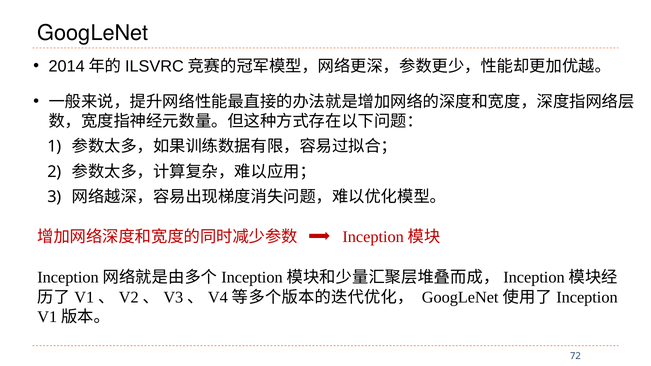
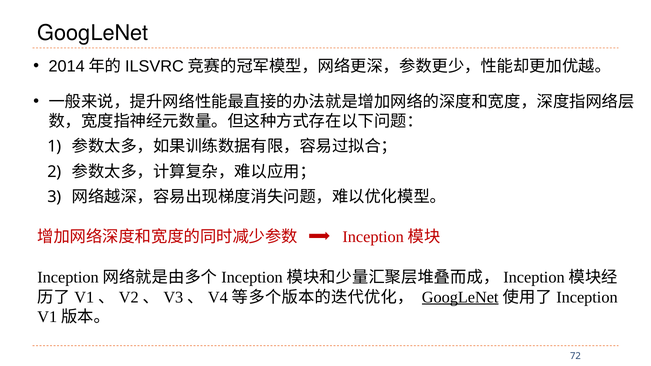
GoogLeNet underline: none -> present (460, 297)
